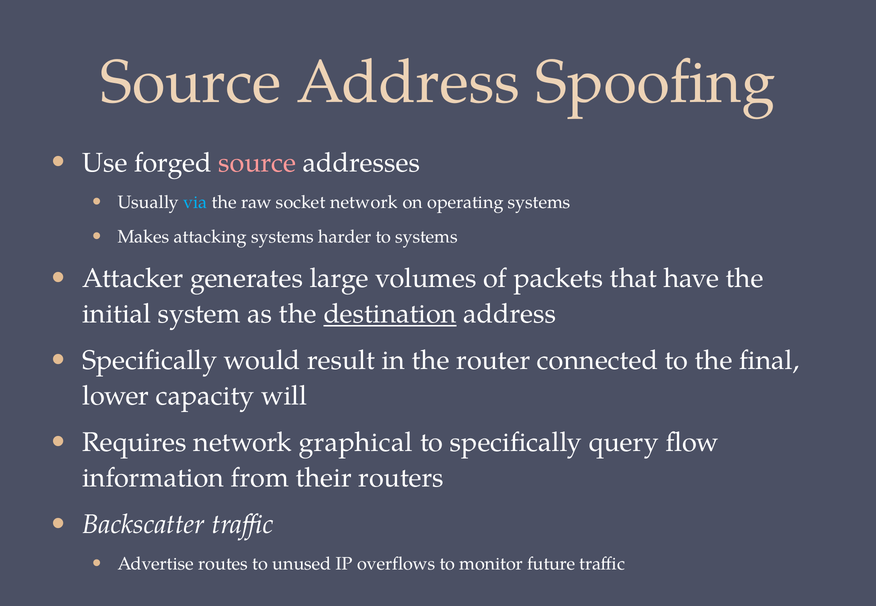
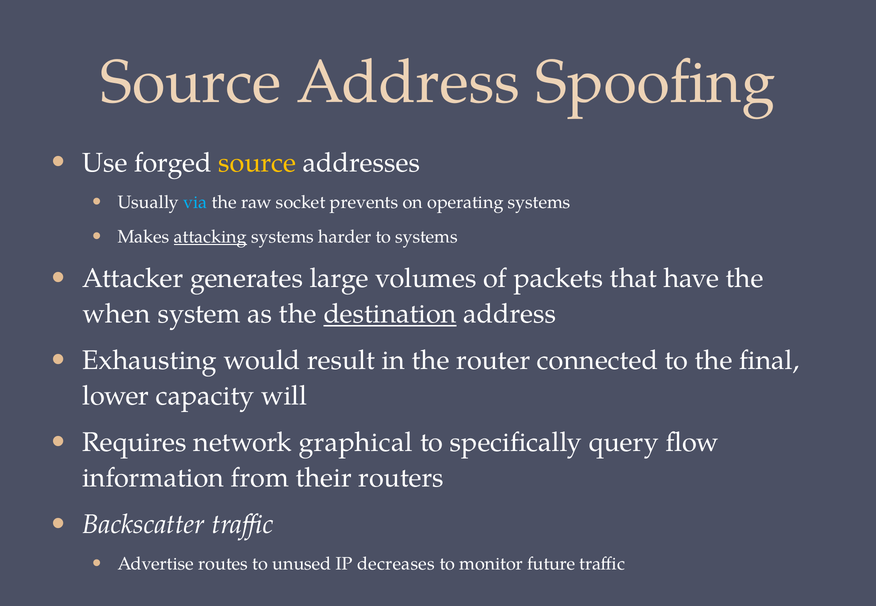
source colour: pink -> yellow (257, 163)
socket network: network -> prevents (364, 202)
attacking underline: none -> present (210, 237)
initial: initial -> when (116, 314)
Specifically: Specifically -> Exhausting (150, 361)
overflows: overflows -> decreases (396, 564)
